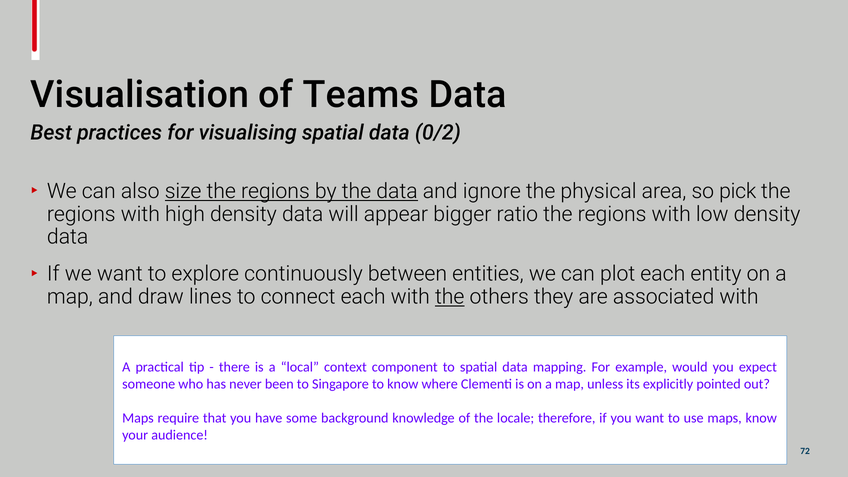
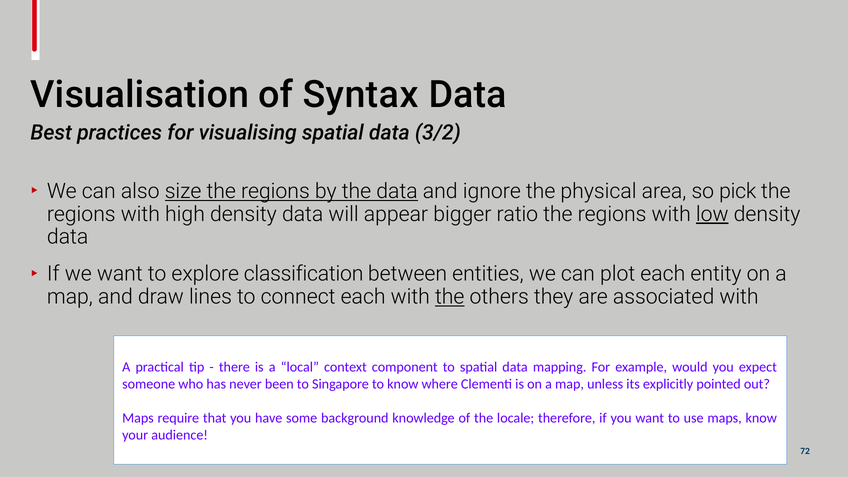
Teams: Teams -> Syntax (361, 95)
0/2: 0/2 -> 3/2 (438, 133)
low underline: none -> present (712, 214)
continuously: continuously -> classification (304, 274)
